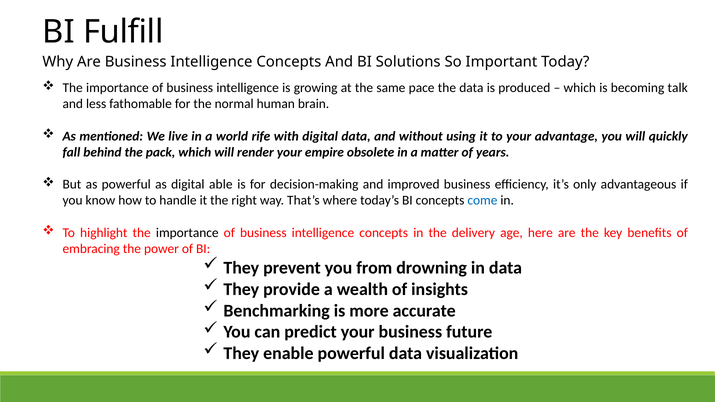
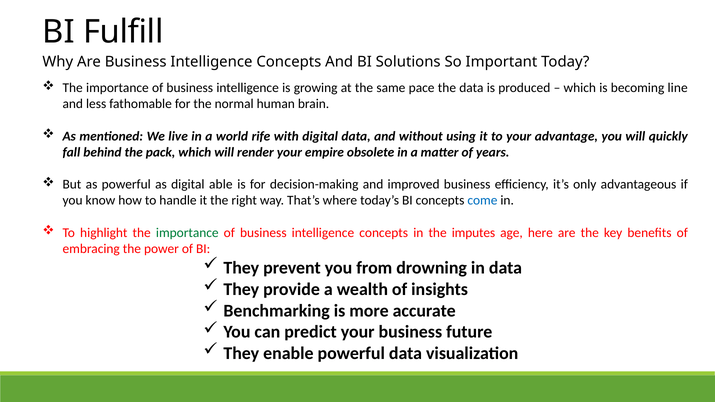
talk: talk -> line (678, 88)
importance colour: black -> green (187, 233)
delivery: delivery -> imputes (473, 233)
